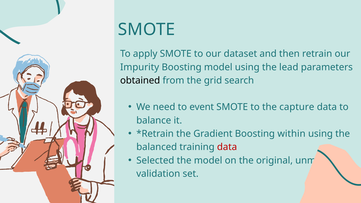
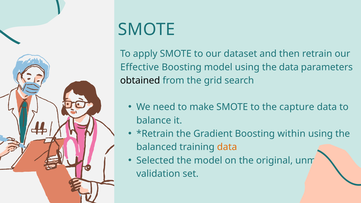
Impurity: Impurity -> Effective (140, 67)
the lead: lead -> data (289, 67)
event: event -> make (202, 107)
data colour: red -> orange (227, 147)
